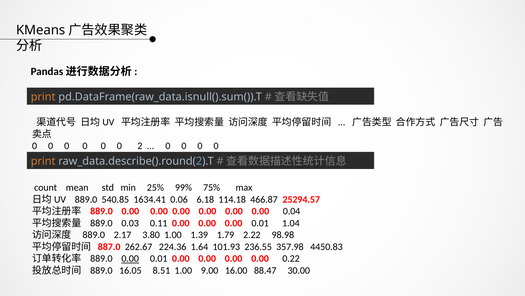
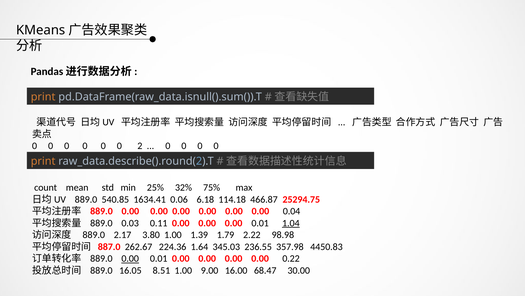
99%: 99% -> 32% (183, 187)
25294.57: 25294.57 -> 25294.75 (301, 199)
1.04 underline: none -> present (291, 223)
101.93: 101.93 -> 345.03 (226, 246)
88.47: 88.47 -> 68.47 (265, 270)
